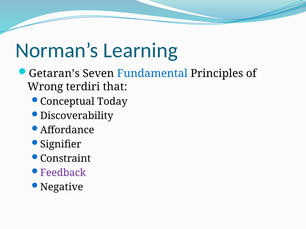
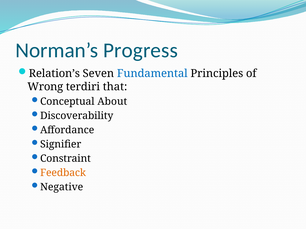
Learning: Learning -> Progress (140, 51)
Getaran’s: Getaran’s -> Relation’s (54, 74)
Today: Today -> About (112, 102)
Feedback colour: purple -> orange (63, 173)
